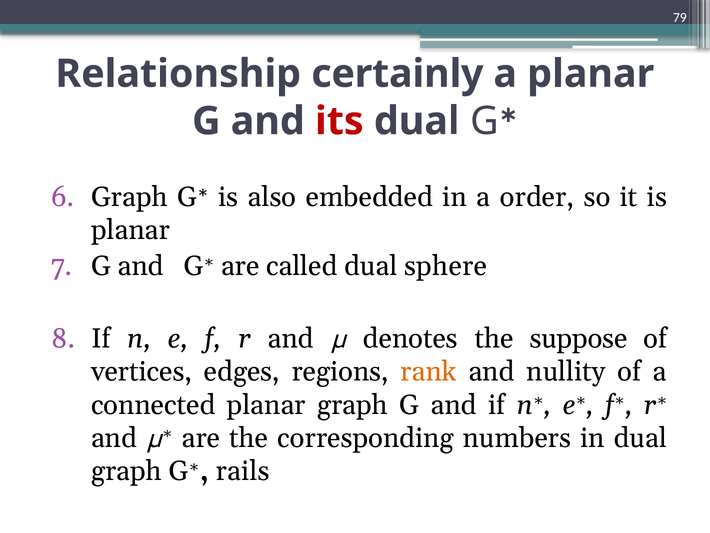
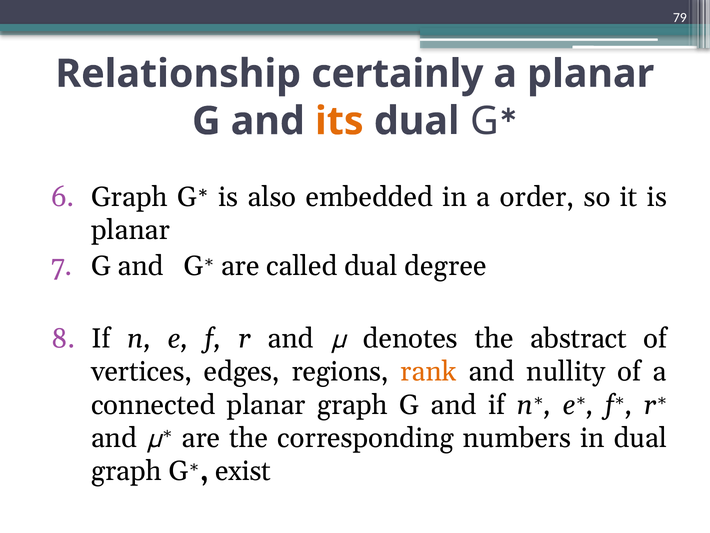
its colour: red -> orange (339, 121)
sphere: sphere -> degree (446, 266)
suppose: suppose -> abstract (578, 338)
rails: rails -> exist (243, 471)
